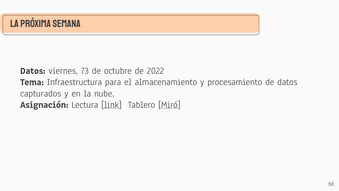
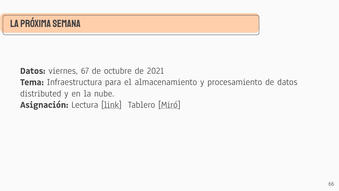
73: 73 -> 67 (85, 71)
2022: 2022 -> 2021 (155, 71)
capturados: capturados -> distributed (41, 93)
